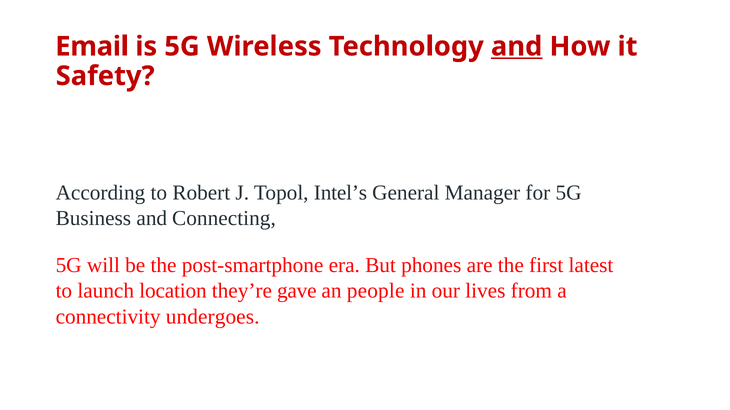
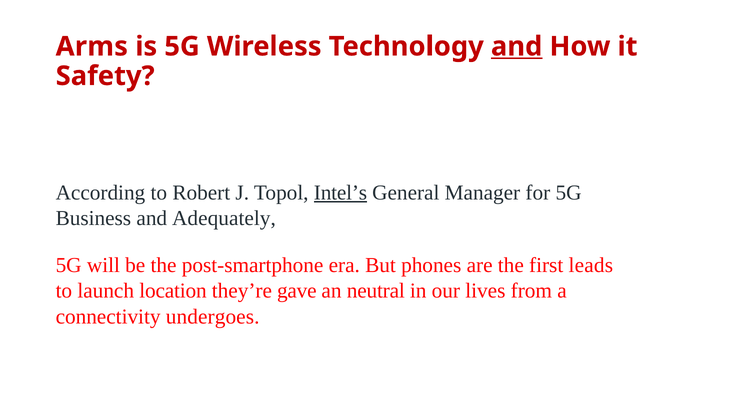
Email: Email -> Arms (92, 47)
Intel’s underline: none -> present (341, 193)
Connecting: Connecting -> Adequately (224, 218)
latest: latest -> leads (591, 266)
people: people -> neutral (376, 291)
